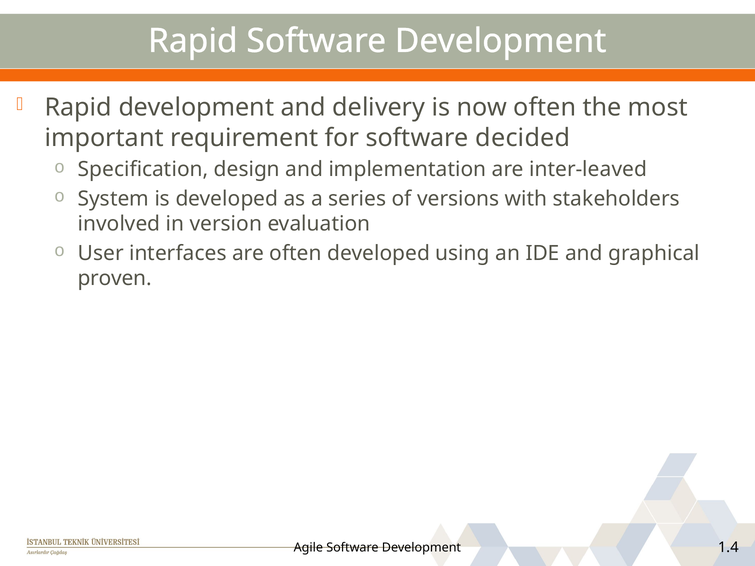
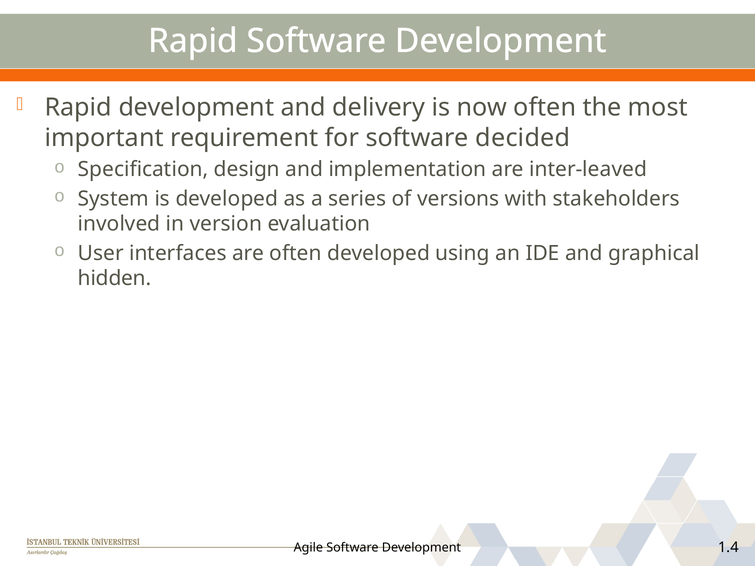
proven: proven -> hidden (115, 278)
